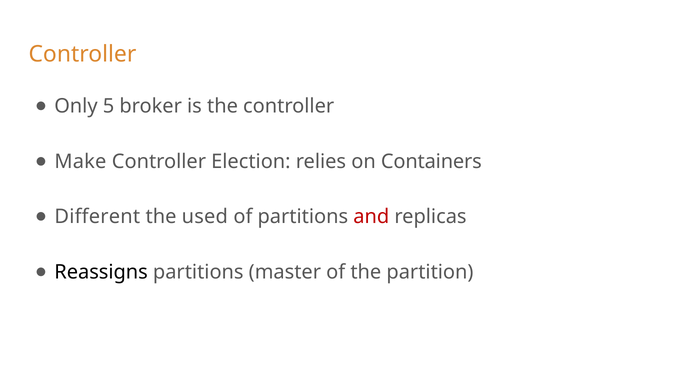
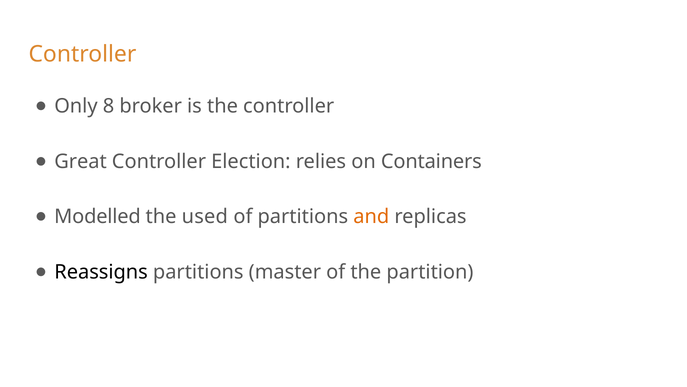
5: 5 -> 8 (109, 106)
Make: Make -> Great (81, 161)
Different: Different -> Modelled (97, 216)
and colour: red -> orange (371, 216)
